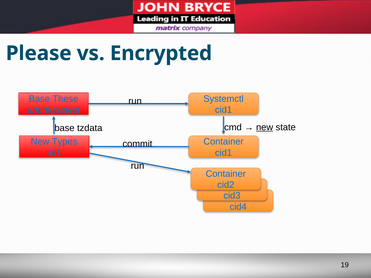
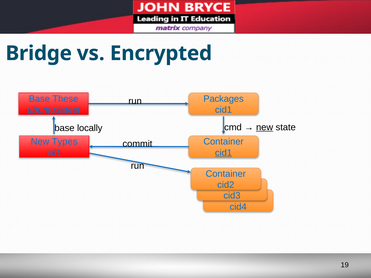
Please: Please -> Bridge (39, 53)
Systemctl: Systemctl -> Packages (224, 99)
tzdata: tzdata -> locally (90, 128)
cid1 underline: none -> present (224, 153)
